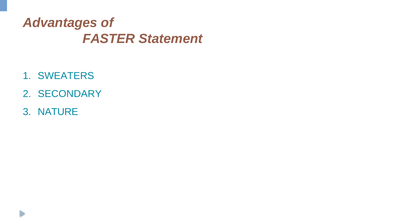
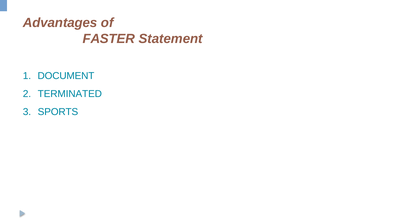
SWEATERS: SWEATERS -> DOCUMENT (66, 76)
SECONDARY: SECONDARY -> TERMINATED (70, 94)
NATURE: NATURE -> SPORTS (58, 112)
